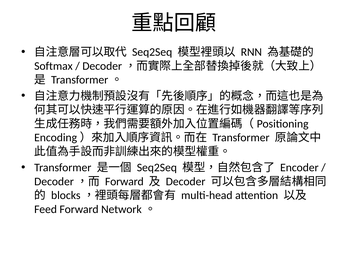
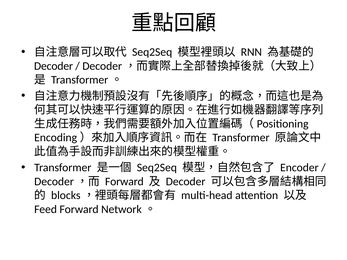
Softmax: Softmax -> Decoder (54, 66)
